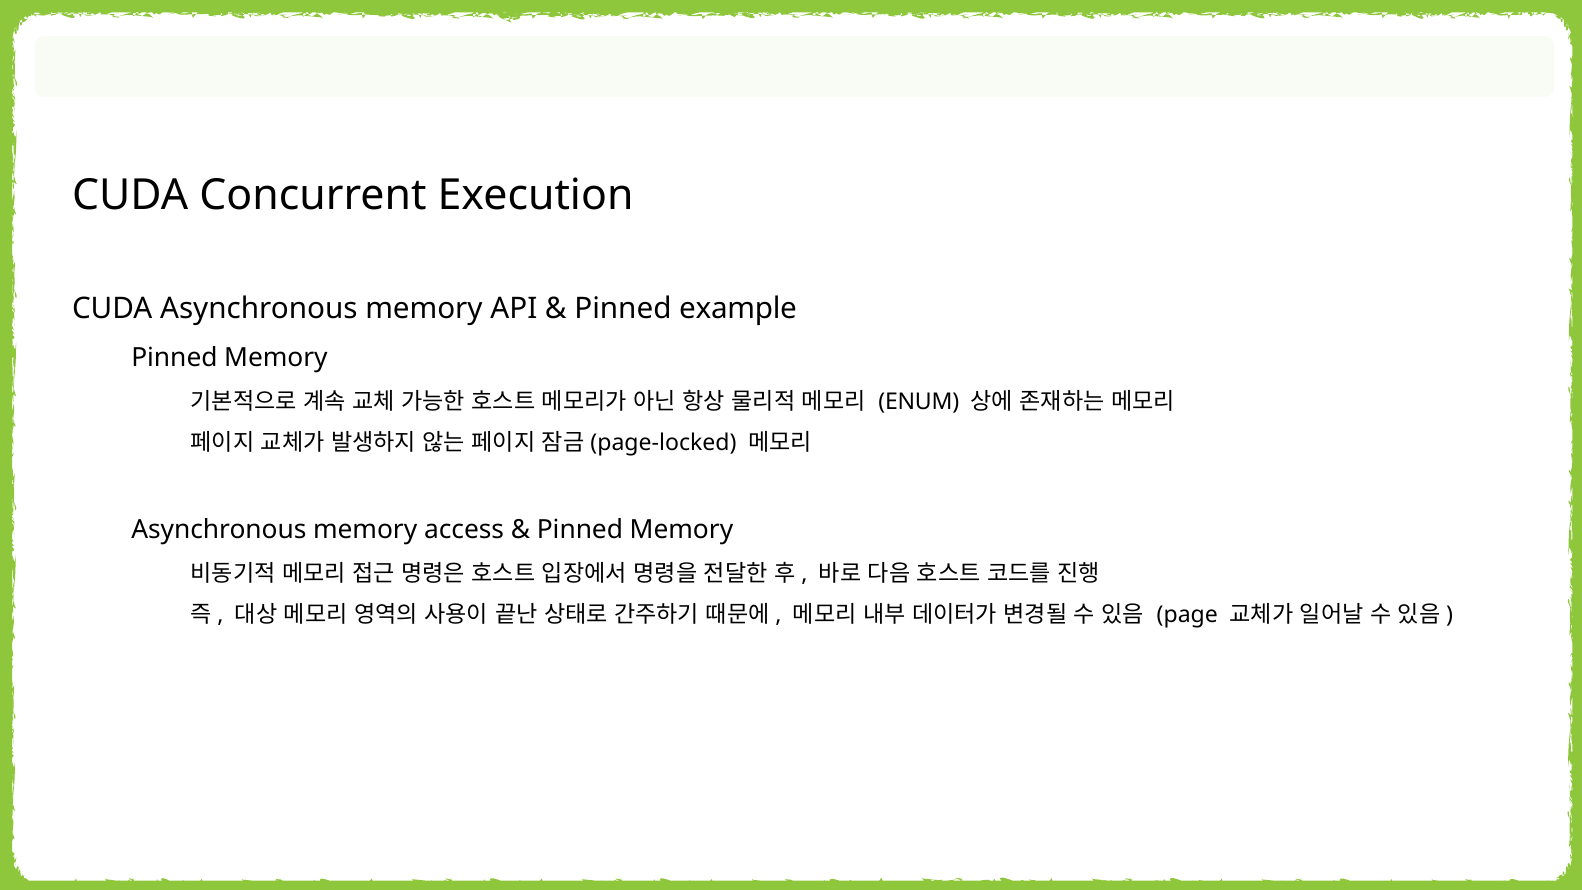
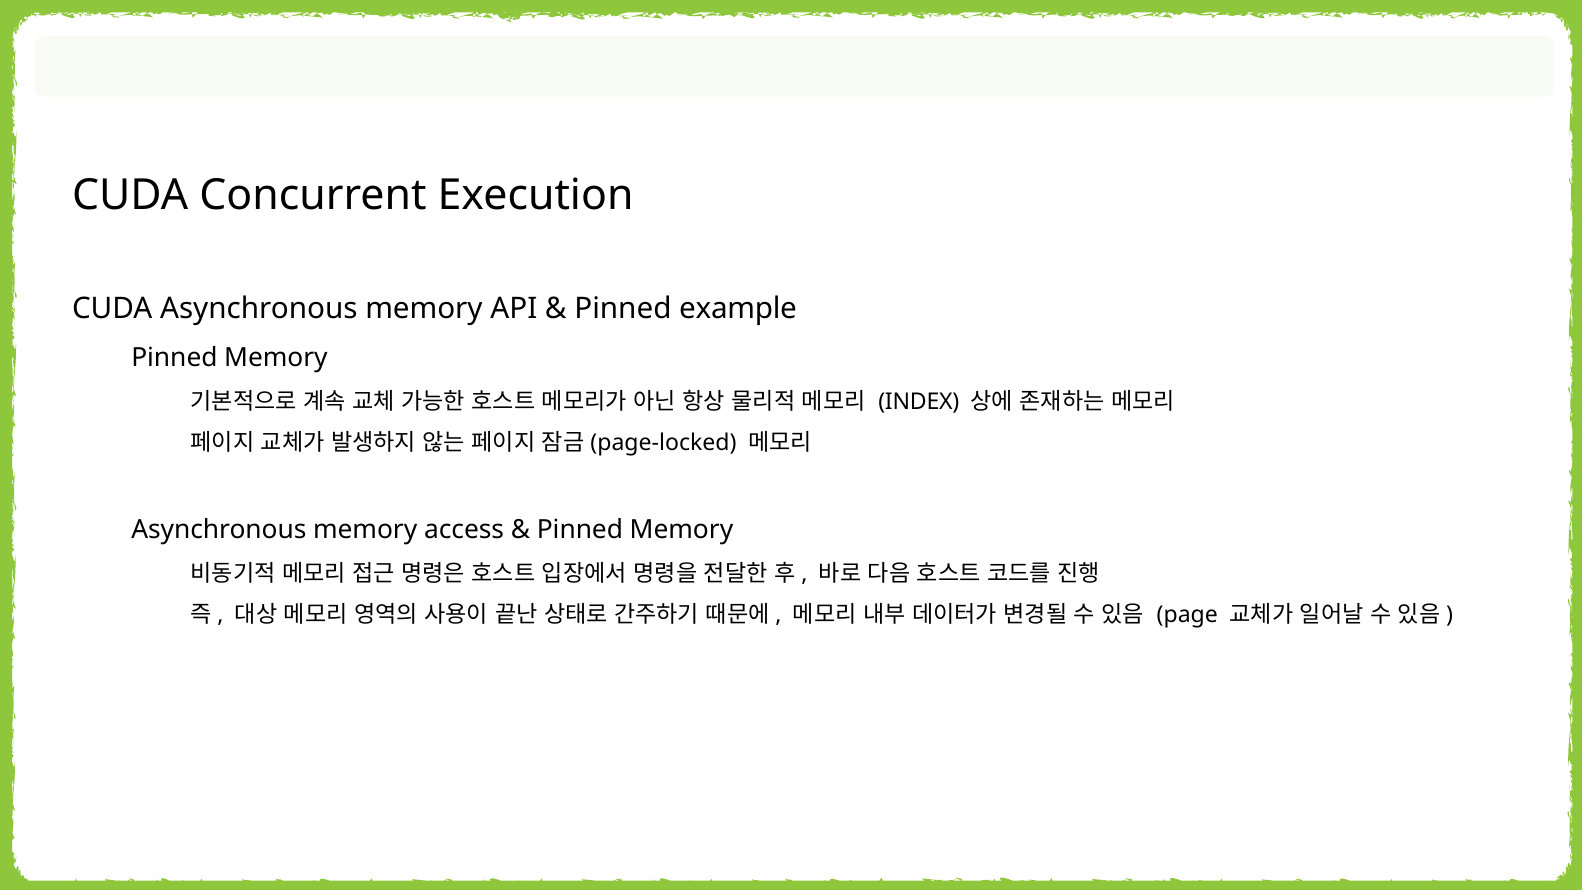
ENUM: ENUM -> INDEX (919, 401)
